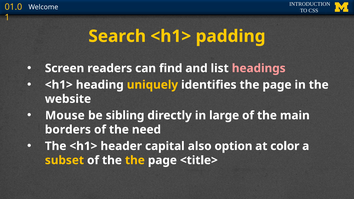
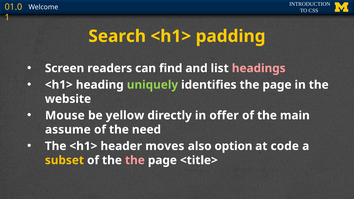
uniquely colour: yellow -> light green (152, 85)
sibling: sibling -> yellow (125, 116)
large: large -> offer (224, 116)
borders: borders -> assume (68, 130)
capital: capital -> moves (165, 146)
color: color -> code (285, 146)
the colour: yellow -> pink (135, 160)
